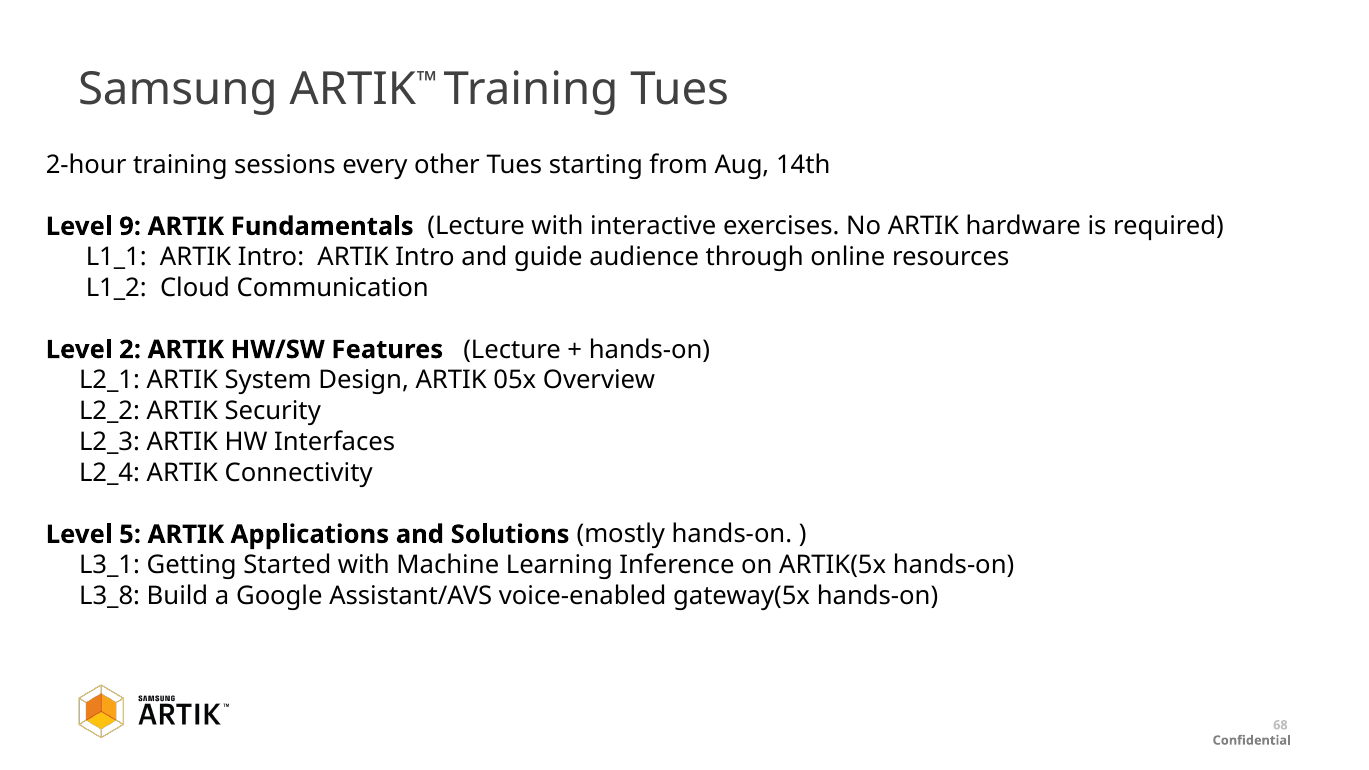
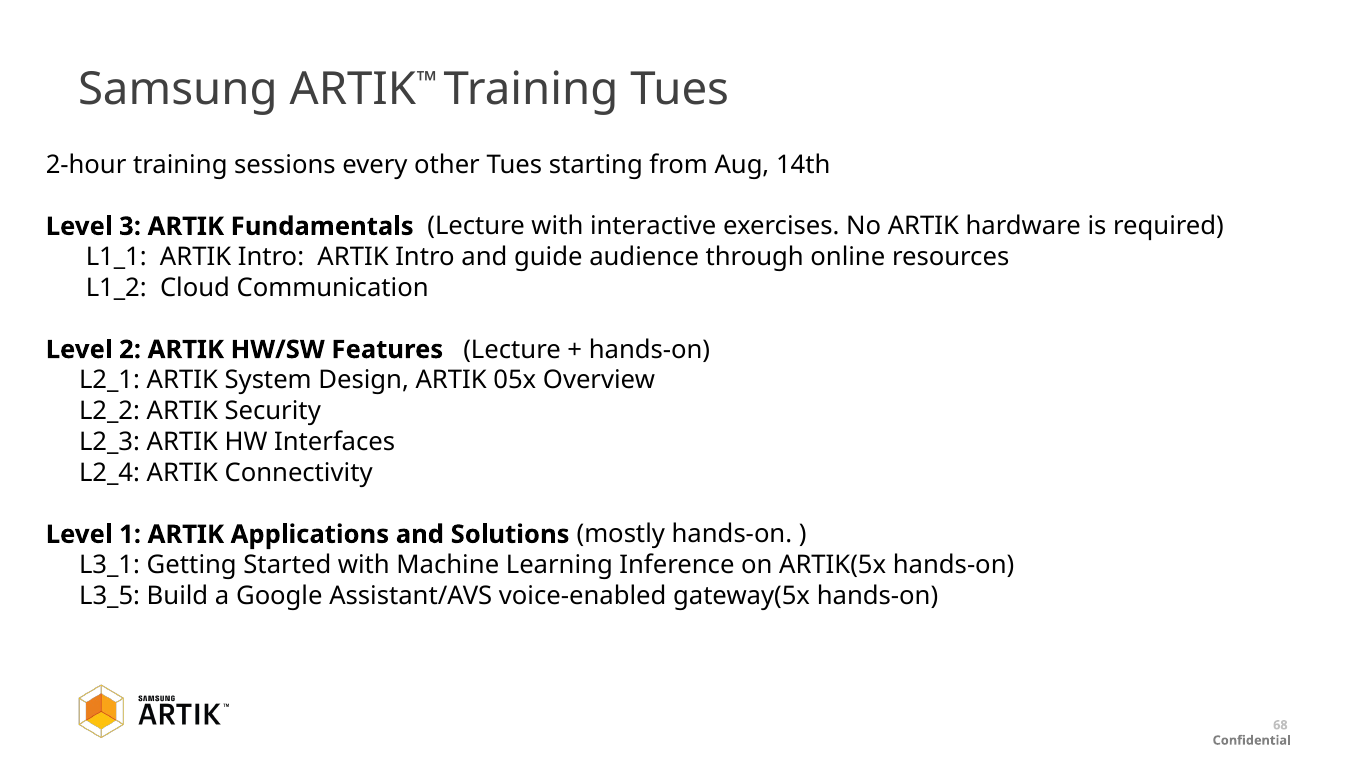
9: 9 -> 3 (130, 226)
5: 5 -> 1 (130, 534)
L3_8: L3_8 -> L3_5 (110, 596)
